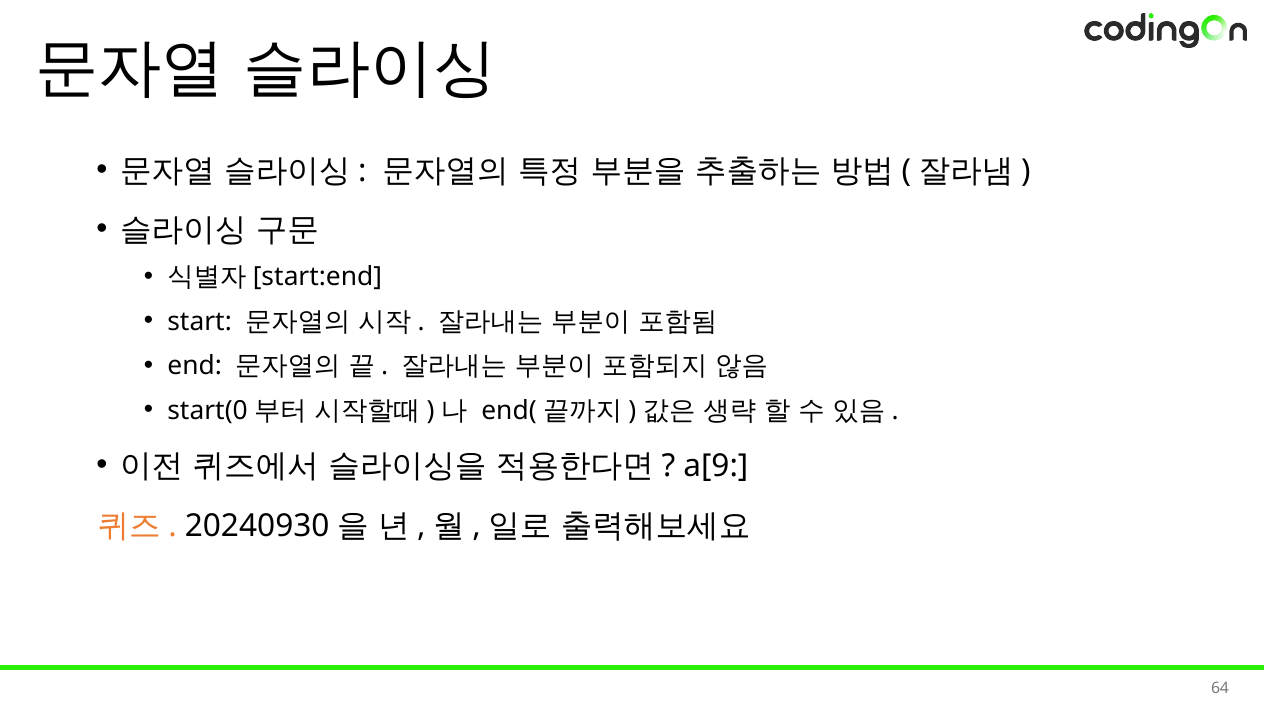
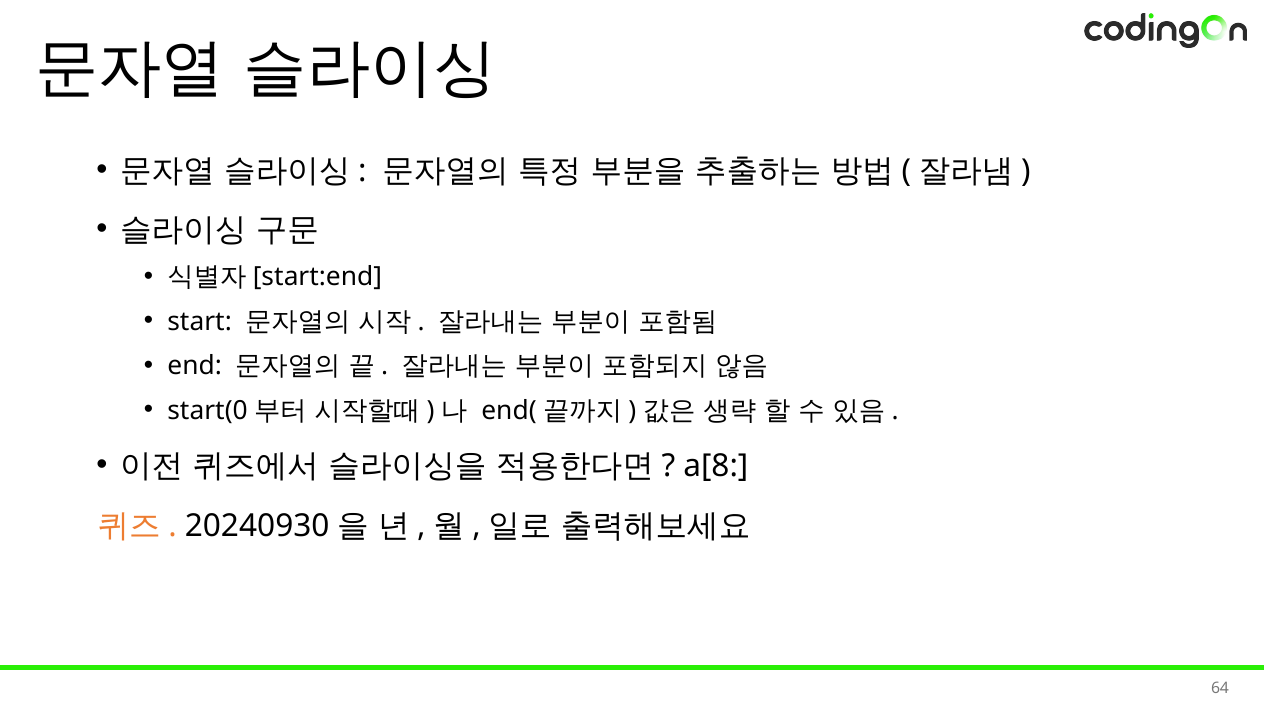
a[9: a[9 -> a[8 (716, 466)
